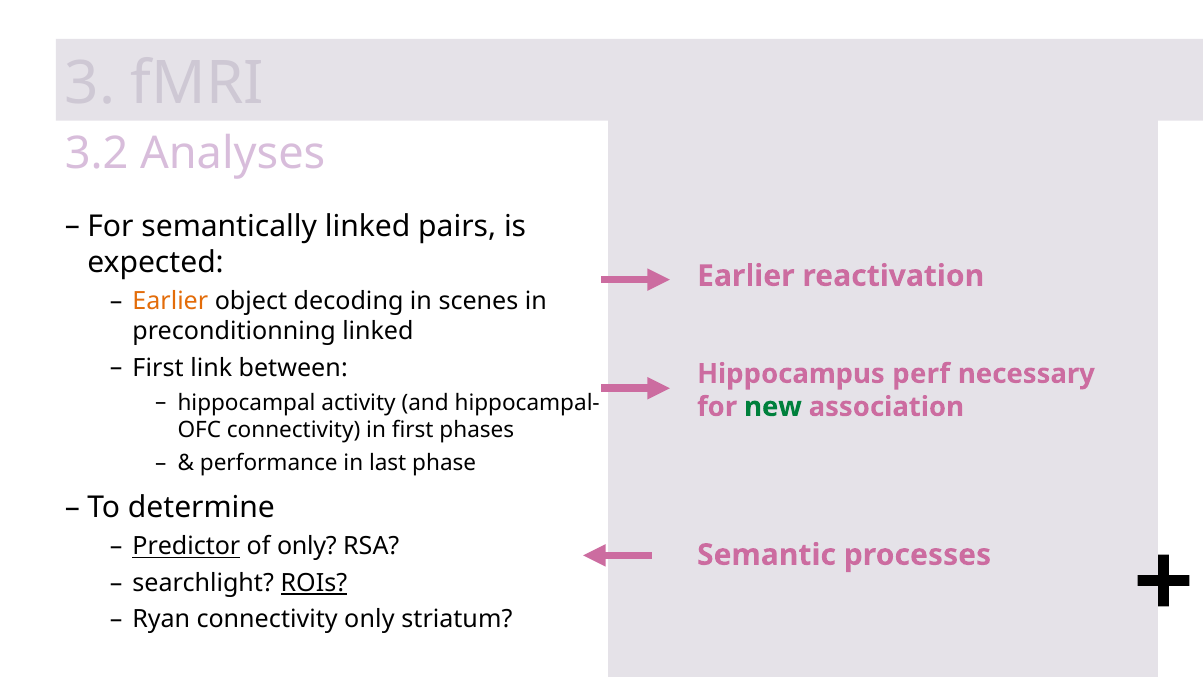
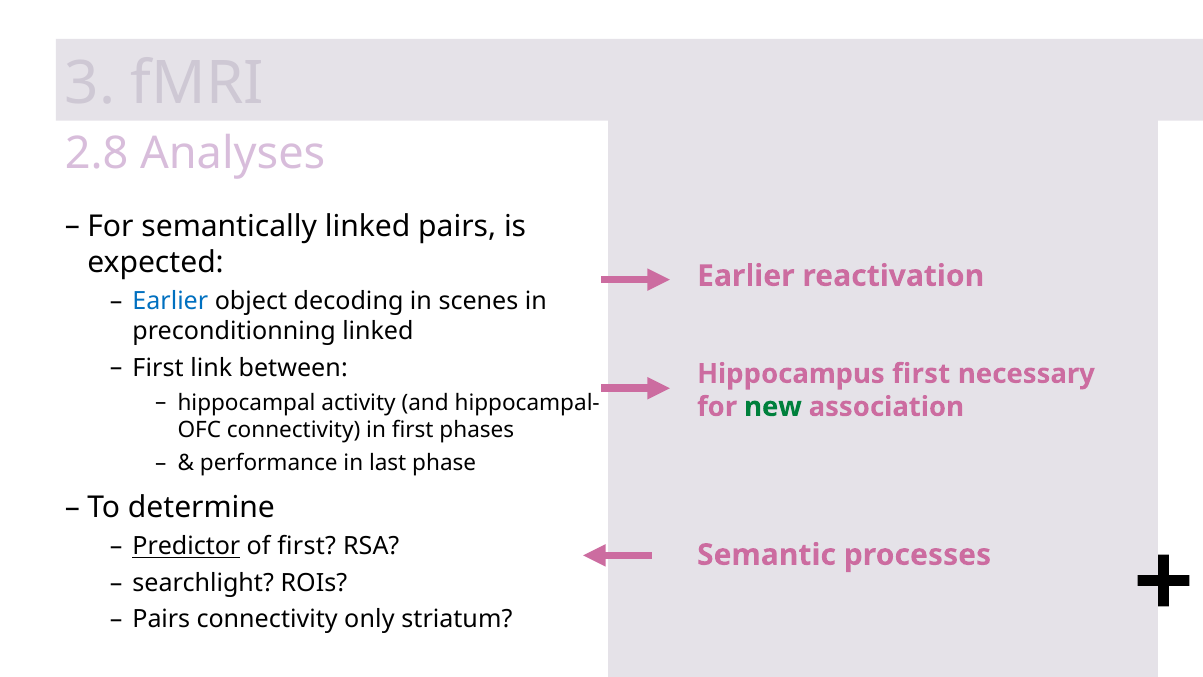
3.2: 3.2 -> 2.8 (97, 154)
Earlier colour: orange -> blue (170, 301)
Hippocampus perf: perf -> first (921, 374)
of only: only -> first (307, 546)
ROIs underline: present -> none (314, 583)
Ryan: Ryan -> Pairs (161, 619)
